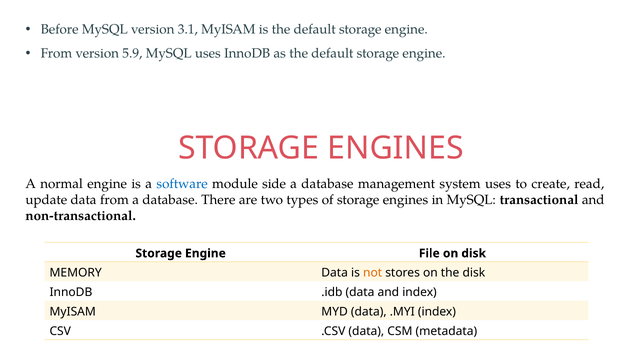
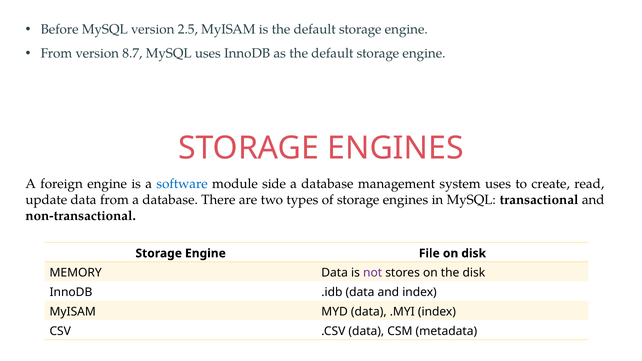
3.1: 3.1 -> 2.5 (188, 29)
5.9: 5.9 -> 8.7 (132, 53)
normal: normal -> foreign (62, 184)
not colour: orange -> purple (373, 273)
